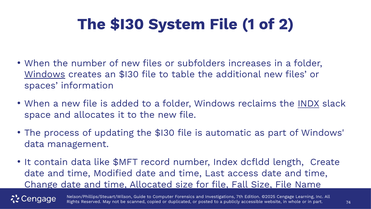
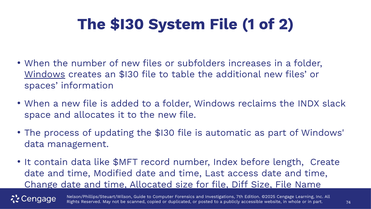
INDX underline: present -> none (308, 104)
dcfldd: dcfldd -> before (255, 162)
Fall: Fall -> Diff (240, 184)
